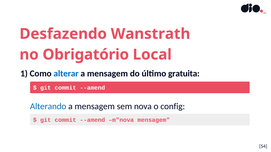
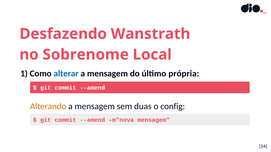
Obrigatório: Obrigatório -> Sobrenome (86, 55)
gratuita: gratuita -> própria (184, 74)
Alterando colour: blue -> orange (48, 107)
nova: nova -> duas (143, 107)
